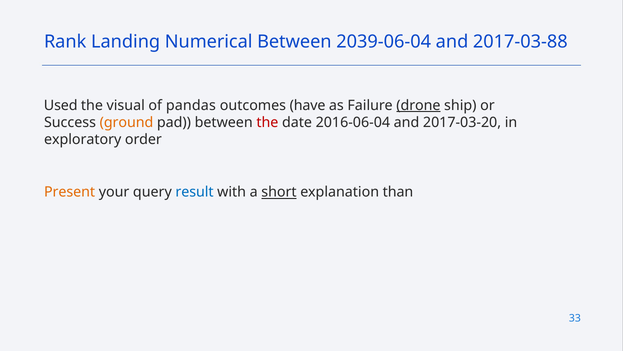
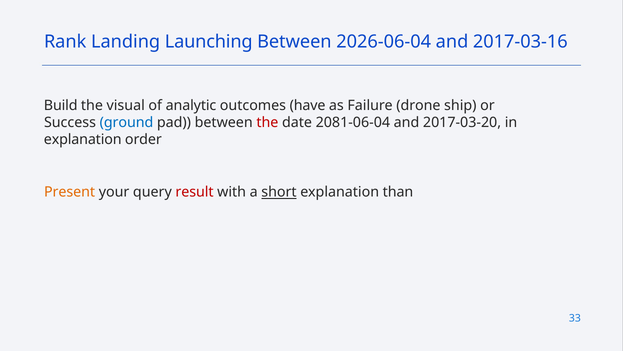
Numerical: Numerical -> Launching (209, 41)
2039-06-04: 2039-06-04 -> 2026-06-04 (384, 41)
2017-03-88: 2017-03-88 -> 2017-03-16 (520, 41)
Used: Used -> Build (61, 105)
pandas: pandas -> analytic (191, 105)
drone underline: present -> none (418, 105)
ground colour: orange -> blue (127, 122)
2016-06-04: 2016-06-04 -> 2081-06-04 (353, 122)
exploratory: exploratory -> explanation (83, 139)
result colour: blue -> red (195, 192)
